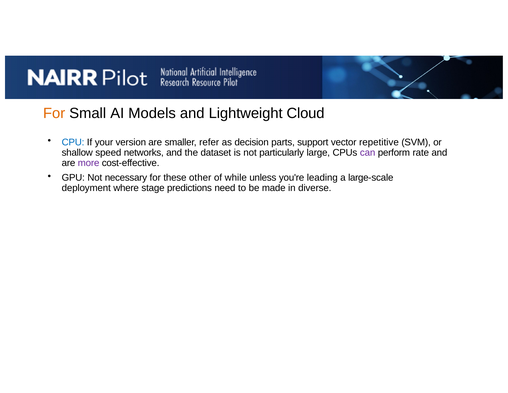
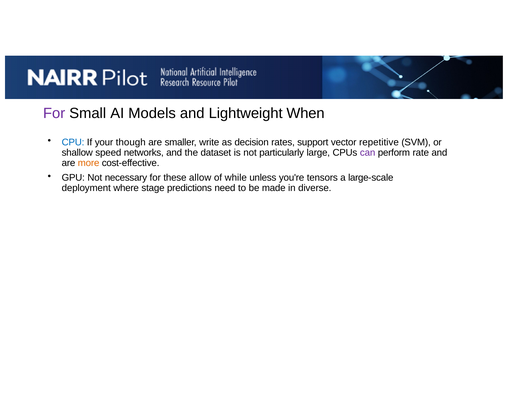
For colour: orange -> purple (54, 113)
Cloud: Cloud -> When (306, 113)
version: version -> though (131, 142)
refer: refer -> write (209, 142)
parts: parts -> rates (283, 142)
more colour: purple -> orange (89, 163)
other: other -> allow (200, 178)
leading: leading -> tensors (322, 178)
